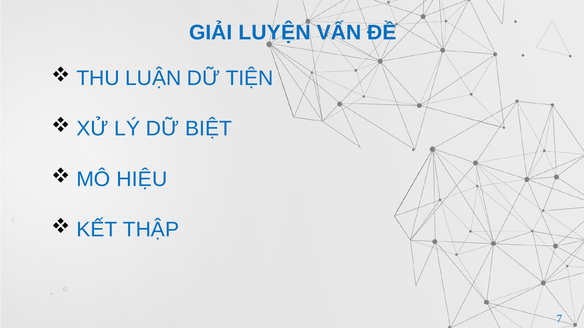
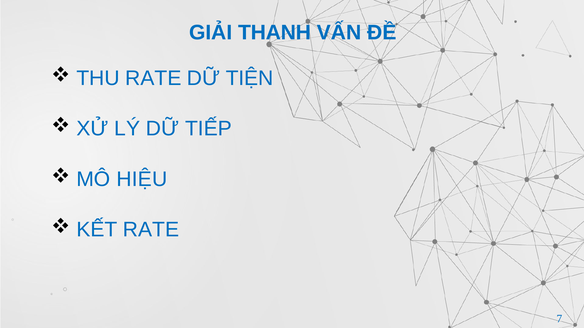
LUYỆN: LUYỆN -> THANH (275, 32)
THU LUẬN: LUẬN -> RATE (153, 78)
BIỆT: BIỆT -> TIẾP (208, 129)
KẾT THẬP: THẬP -> RATE (151, 230)
